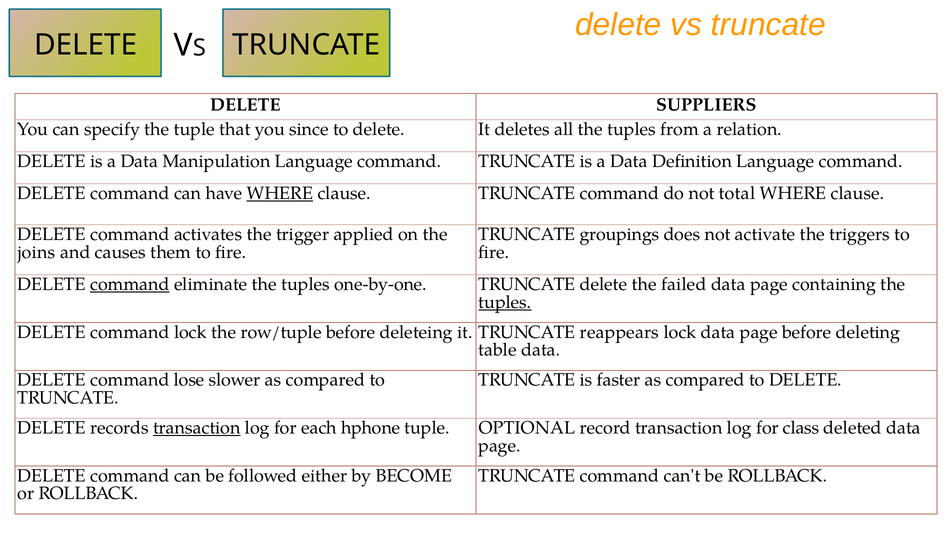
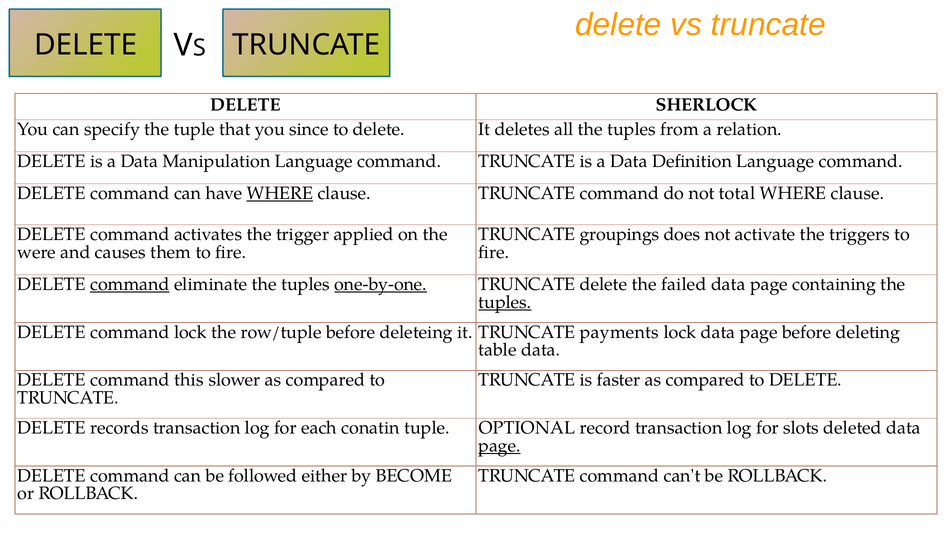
SUPPLIERS: SUPPLIERS -> SHERLOCK (707, 105)
joins: joins -> were (37, 252)
one-by-one underline: none -> present (381, 285)
reappears: reappears -> payments (619, 332)
lose: lose -> this (189, 380)
transaction underline: present -> none (197, 428)
hphone: hphone -> conatin (371, 428)
class: class -> slots (801, 428)
page underline: none -> present (500, 446)
